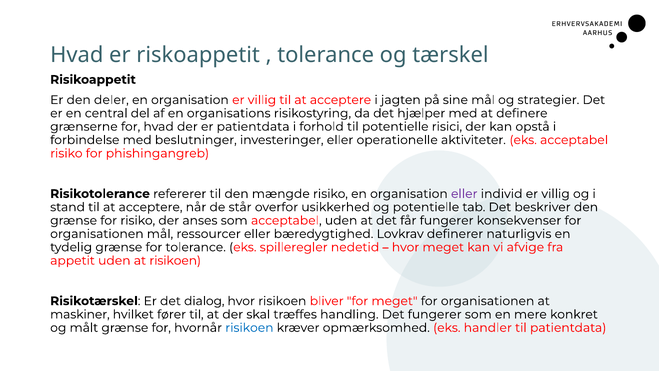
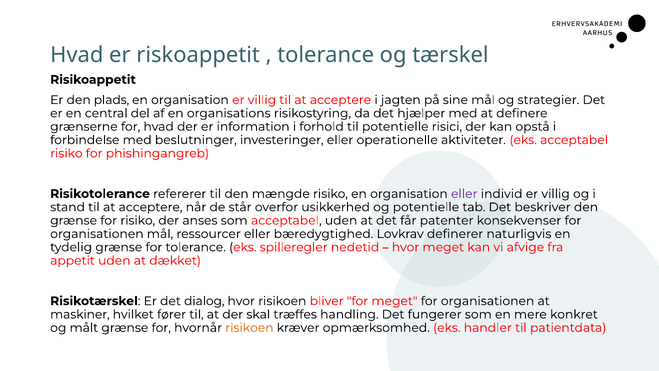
deler: deler -> plads (111, 100)
er patientdata: patientdata -> information (253, 127)
får fungerer: fungerer -> patenter (447, 220)
at risikoen: risikoen -> dækket (175, 260)
risikoen colour: blue -> orange (249, 327)
